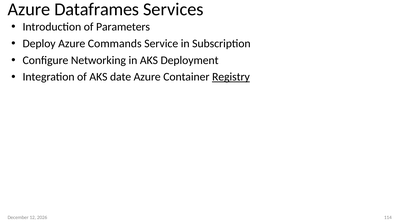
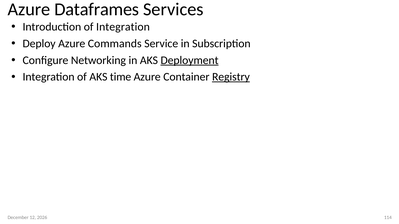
of Parameters: Parameters -> Integration (123, 27)
Deployment underline: none -> present (190, 60)
date: date -> time (121, 77)
